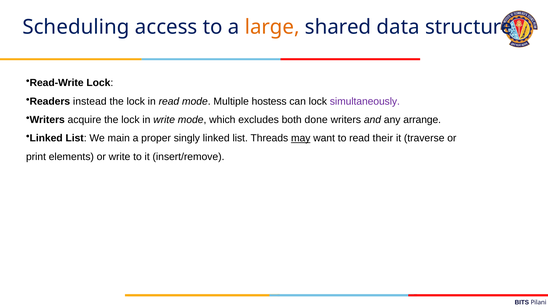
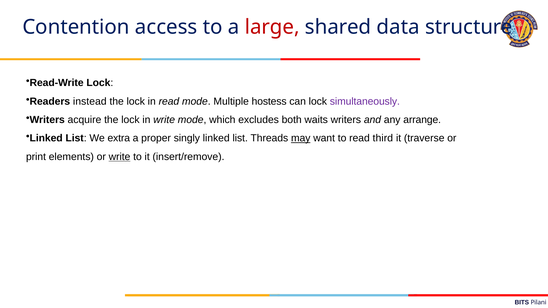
Scheduling: Scheduling -> Contention (76, 27)
large colour: orange -> red (272, 27)
done: done -> waits (316, 120)
main: main -> extra (119, 138)
their: their -> third (383, 138)
write underline: none -> present (120, 157)
